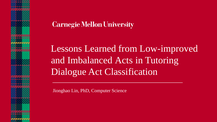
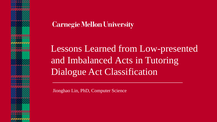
Low-improved: Low-improved -> Low-presented (169, 49)
